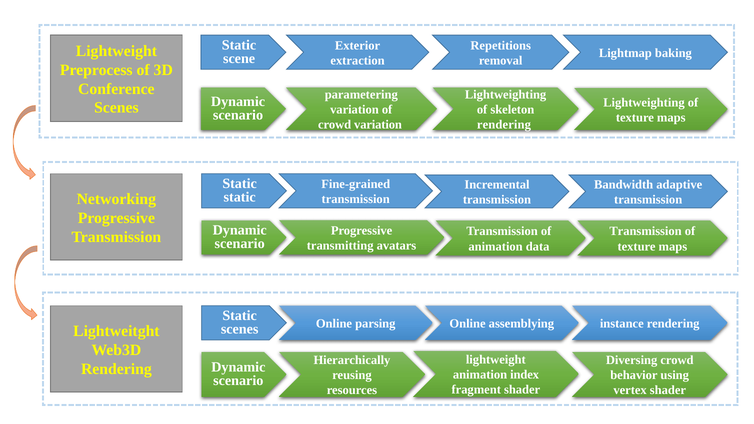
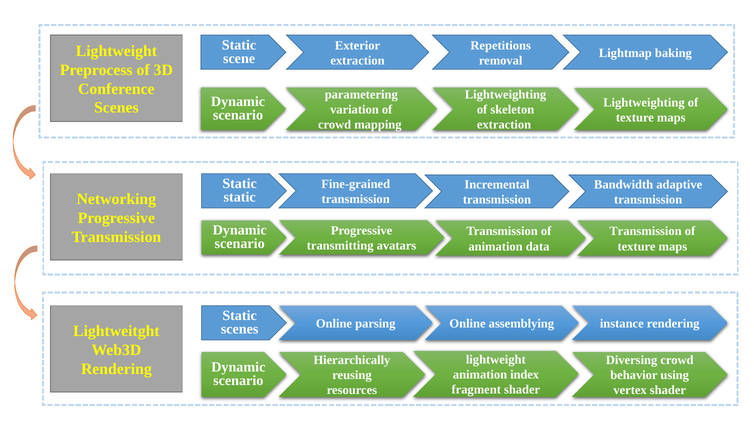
rendering: rendering -> extraction (504, 125)
crowd variation: variation -> mapping (378, 125)
